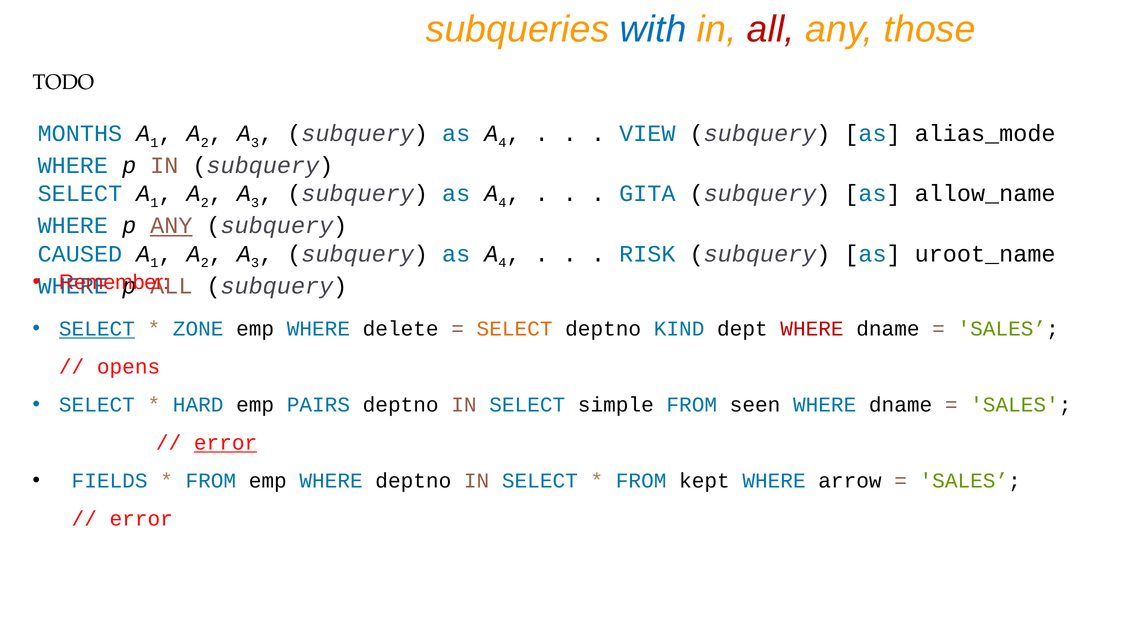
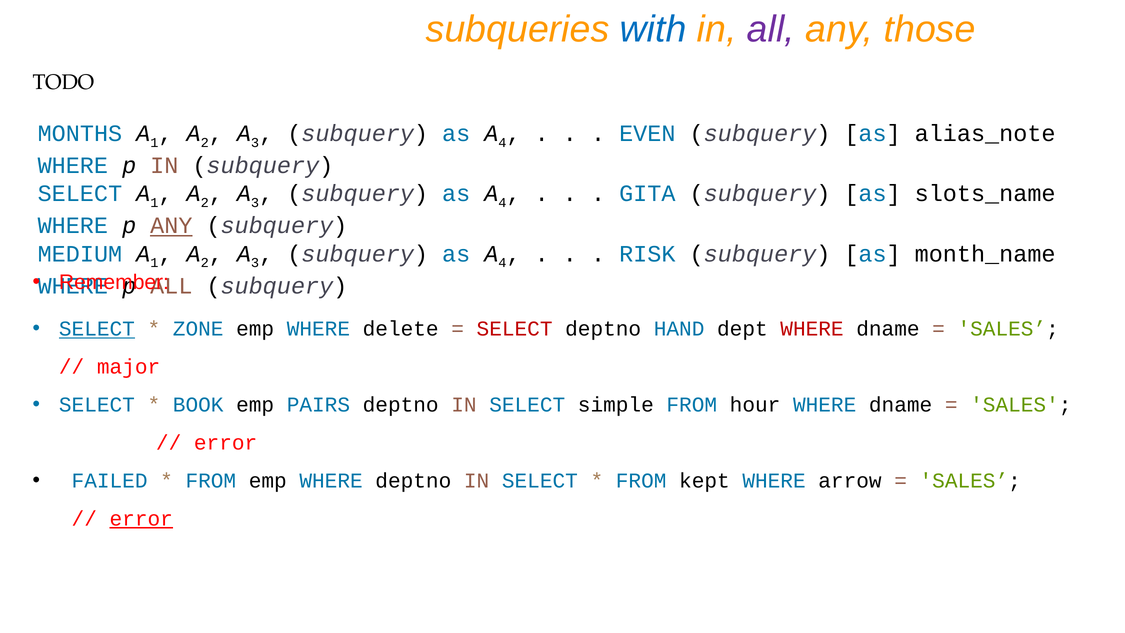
all colour: red -> purple (771, 29)
VIEW: VIEW -> EVEN (647, 133)
alias_mode: alias_mode -> alias_note (985, 133)
allow_name: allow_name -> slots_name (985, 194)
CAUSED: CAUSED -> MEDIUM (80, 254)
uroot_name: uroot_name -> month_name (985, 254)
SELECT colour: orange -> red (515, 329)
KIND: KIND -> HAND (679, 329)
opens: opens -> major (129, 367)
HARD: HARD -> BOOK (198, 405)
seen: seen -> hour (755, 405)
error underline: present -> none (226, 443)
FIELDS: FIELDS -> FAILED (110, 481)
error underline: none -> present (141, 519)
